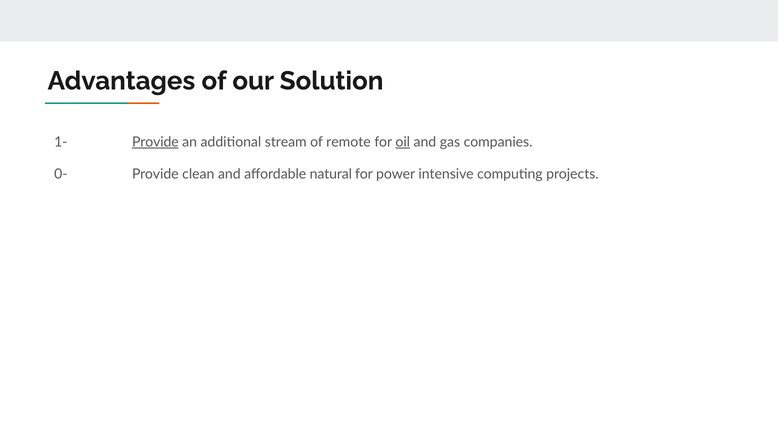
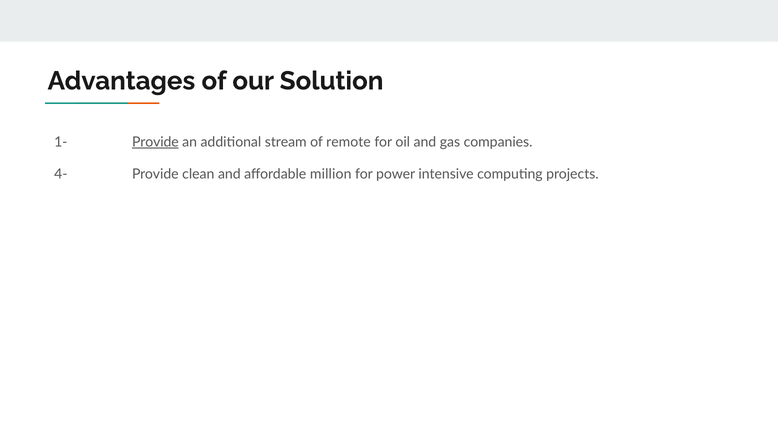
oil underline: present -> none (403, 142)
0-: 0- -> 4- (61, 175)
natural: natural -> million (331, 175)
